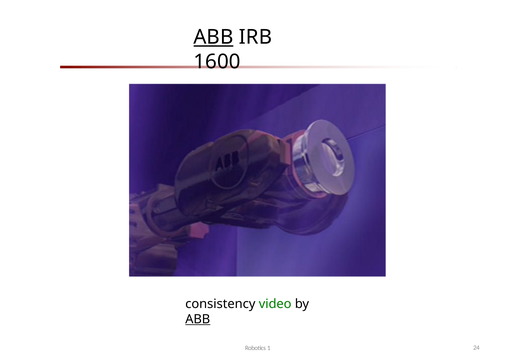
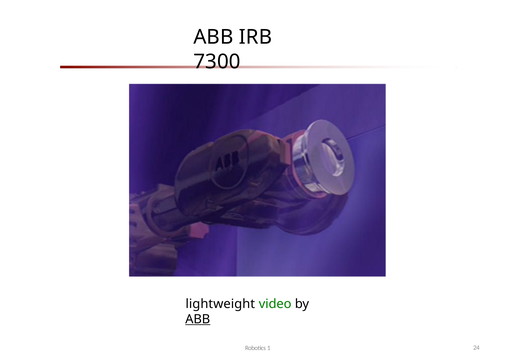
ABB underline: present -> none (213, 37)
1600: 1600 -> 7300 (217, 62)
consistency: consistency -> lightweight (220, 304)
